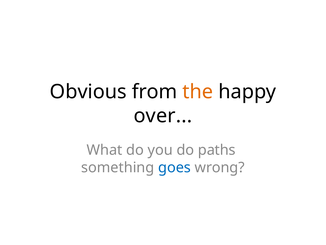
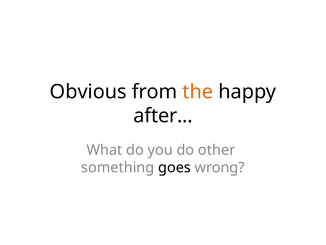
over: over -> after (163, 115)
paths: paths -> other (217, 150)
goes colour: blue -> black (175, 167)
